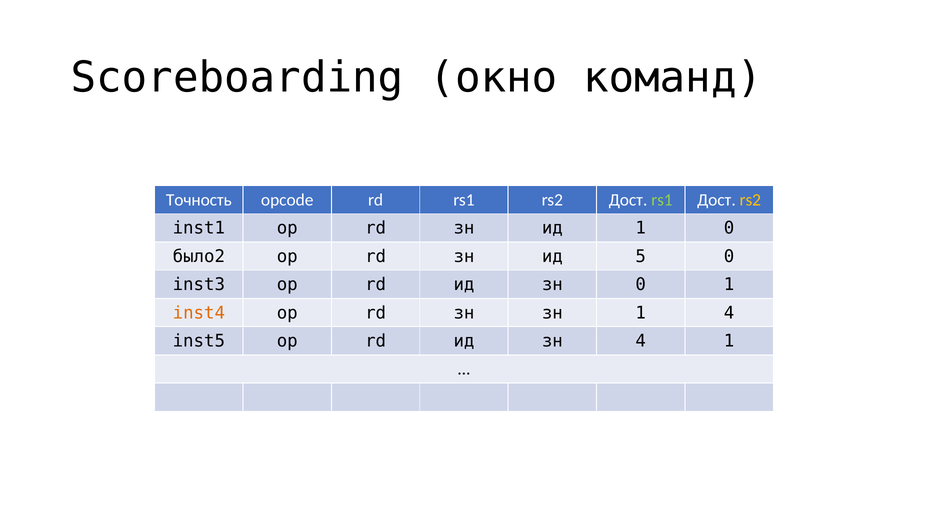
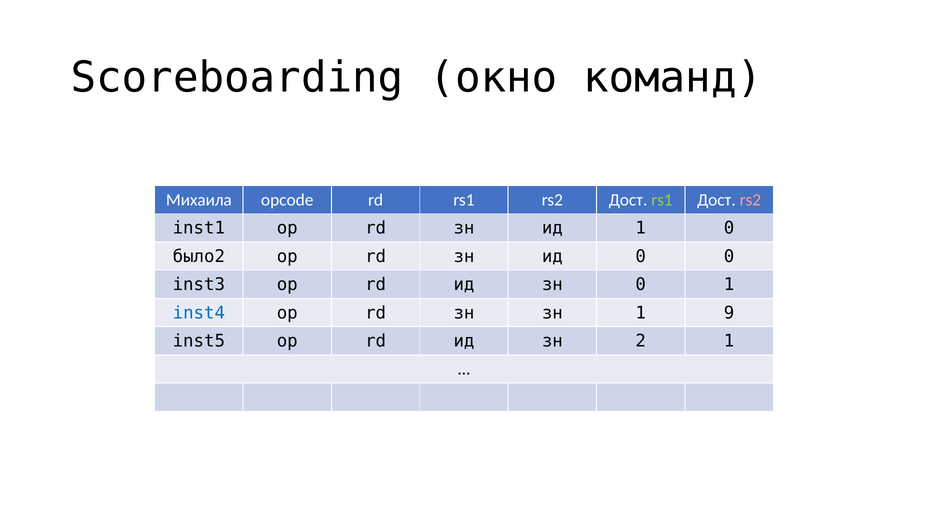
Точность: Точность -> Михаила (199, 200)
rs2 colour: yellow -> pink (750, 200)
ид 5: 5 -> 0 (641, 256)
inst4 colour: orange -> blue (199, 313)
1 4: 4 -> 9 (729, 313)
зн 4: 4 -> 2 (641, 341)
